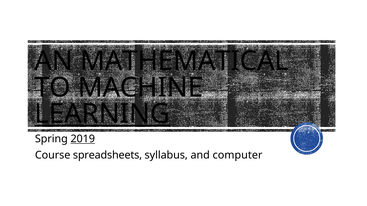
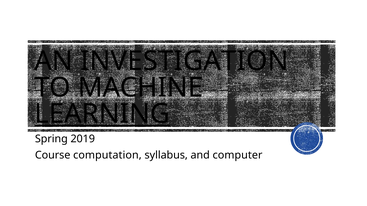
MATHEMATICAL: MATHEMATICAL -> INVESTIGATION (184, 61)
2019 underline: present -> none (83, 139)
spreadsheets: spreadsheets -> computation (107, 155)
